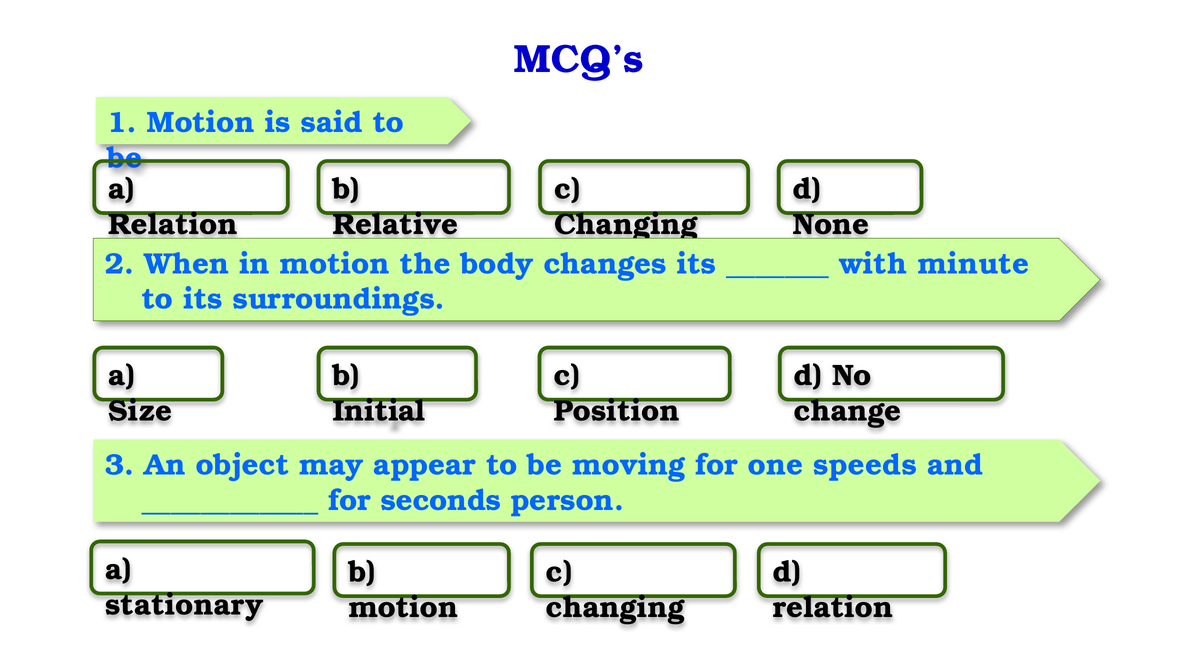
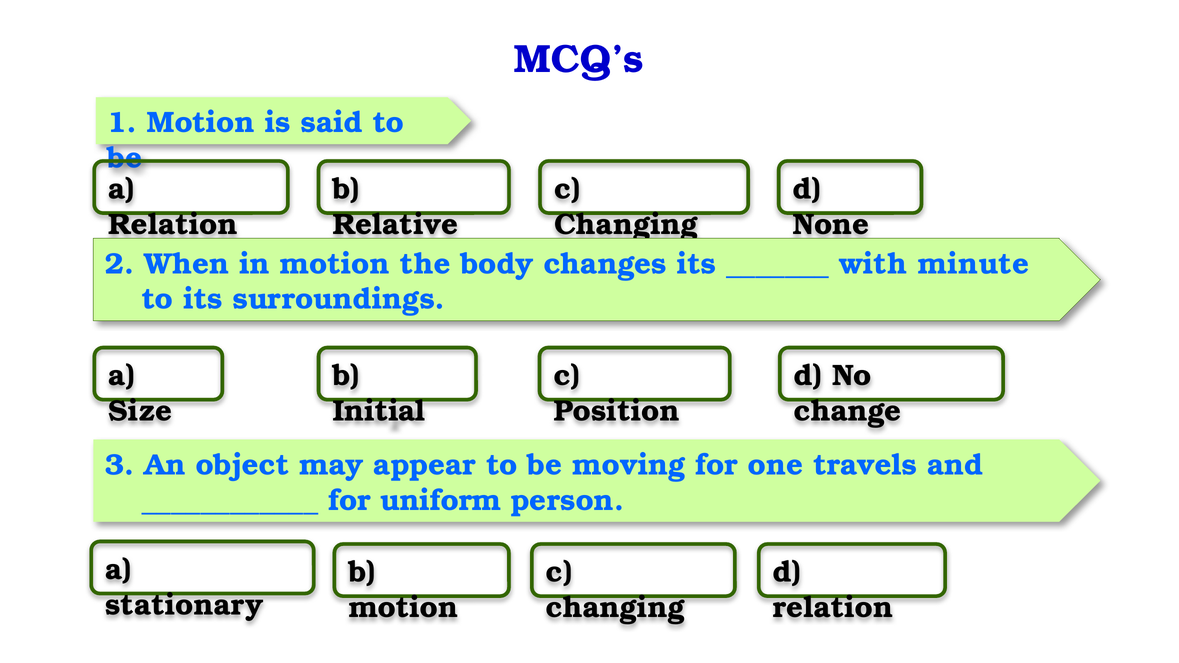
speeds: speeds -> travels (865, 465)
seconds: seconds -> uniform (441, 501)
